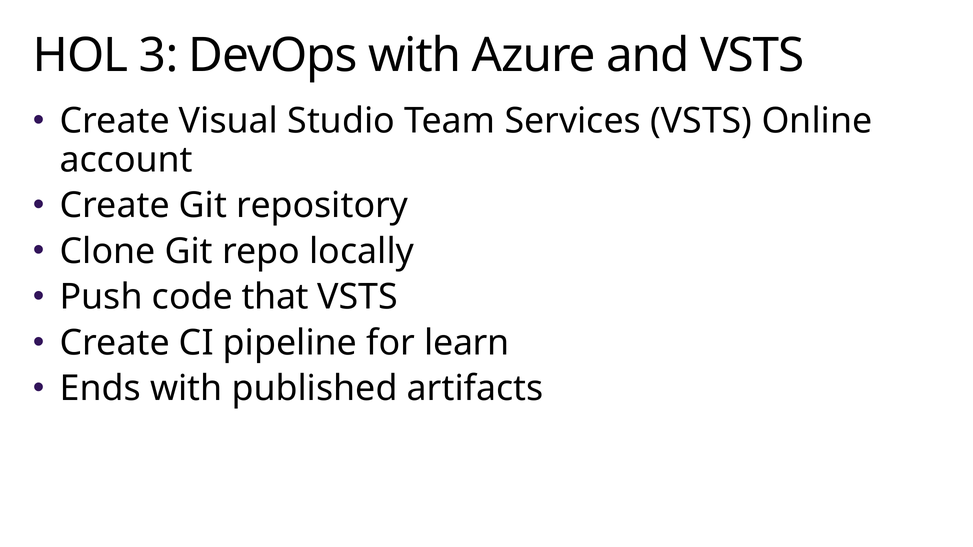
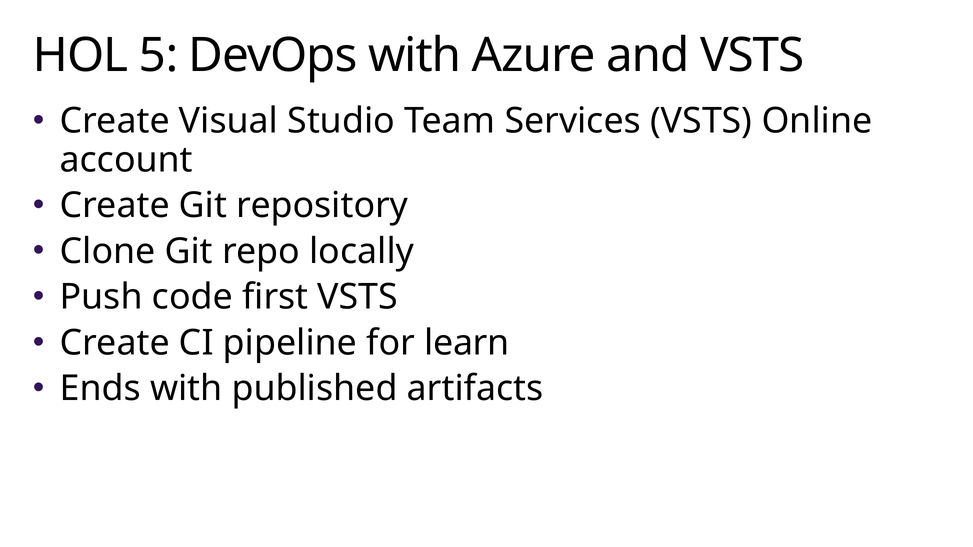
3: 3 -> 5 (159, 56)
that: that -> first (275, 297)
